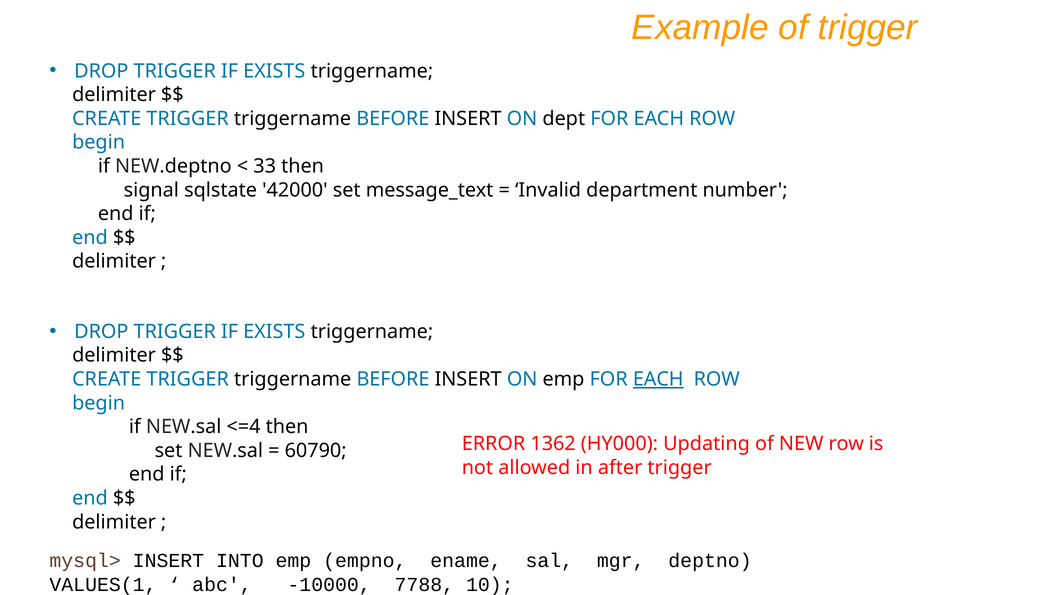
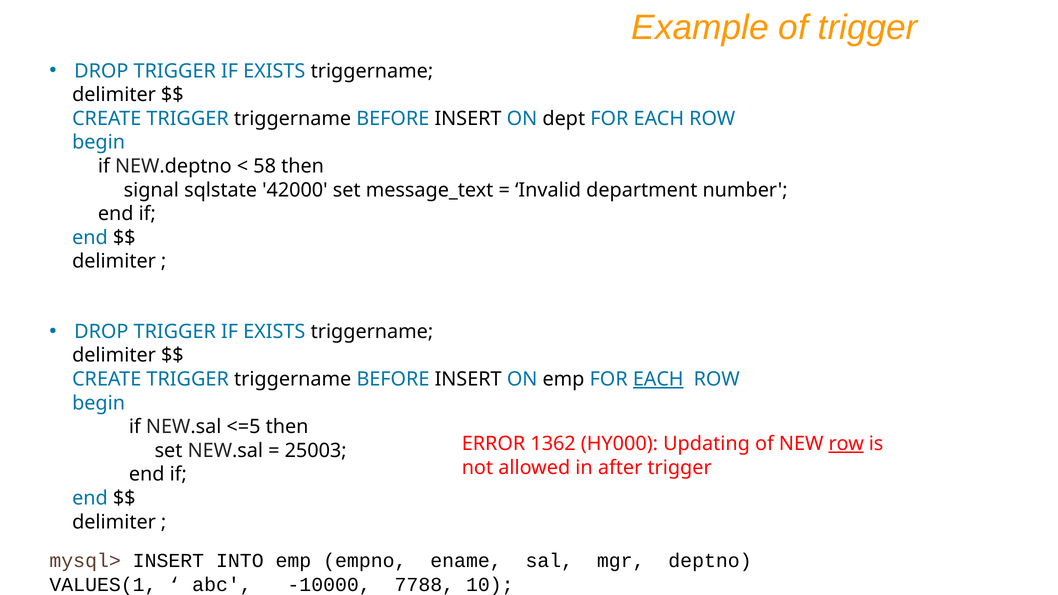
33: 33 -> 58 (265, 166)
<=4: <=4 -> <=5 (243, 427)
row underline: none -> present (846, 444)
60790: 60790 -> 25003 (316, 451)
